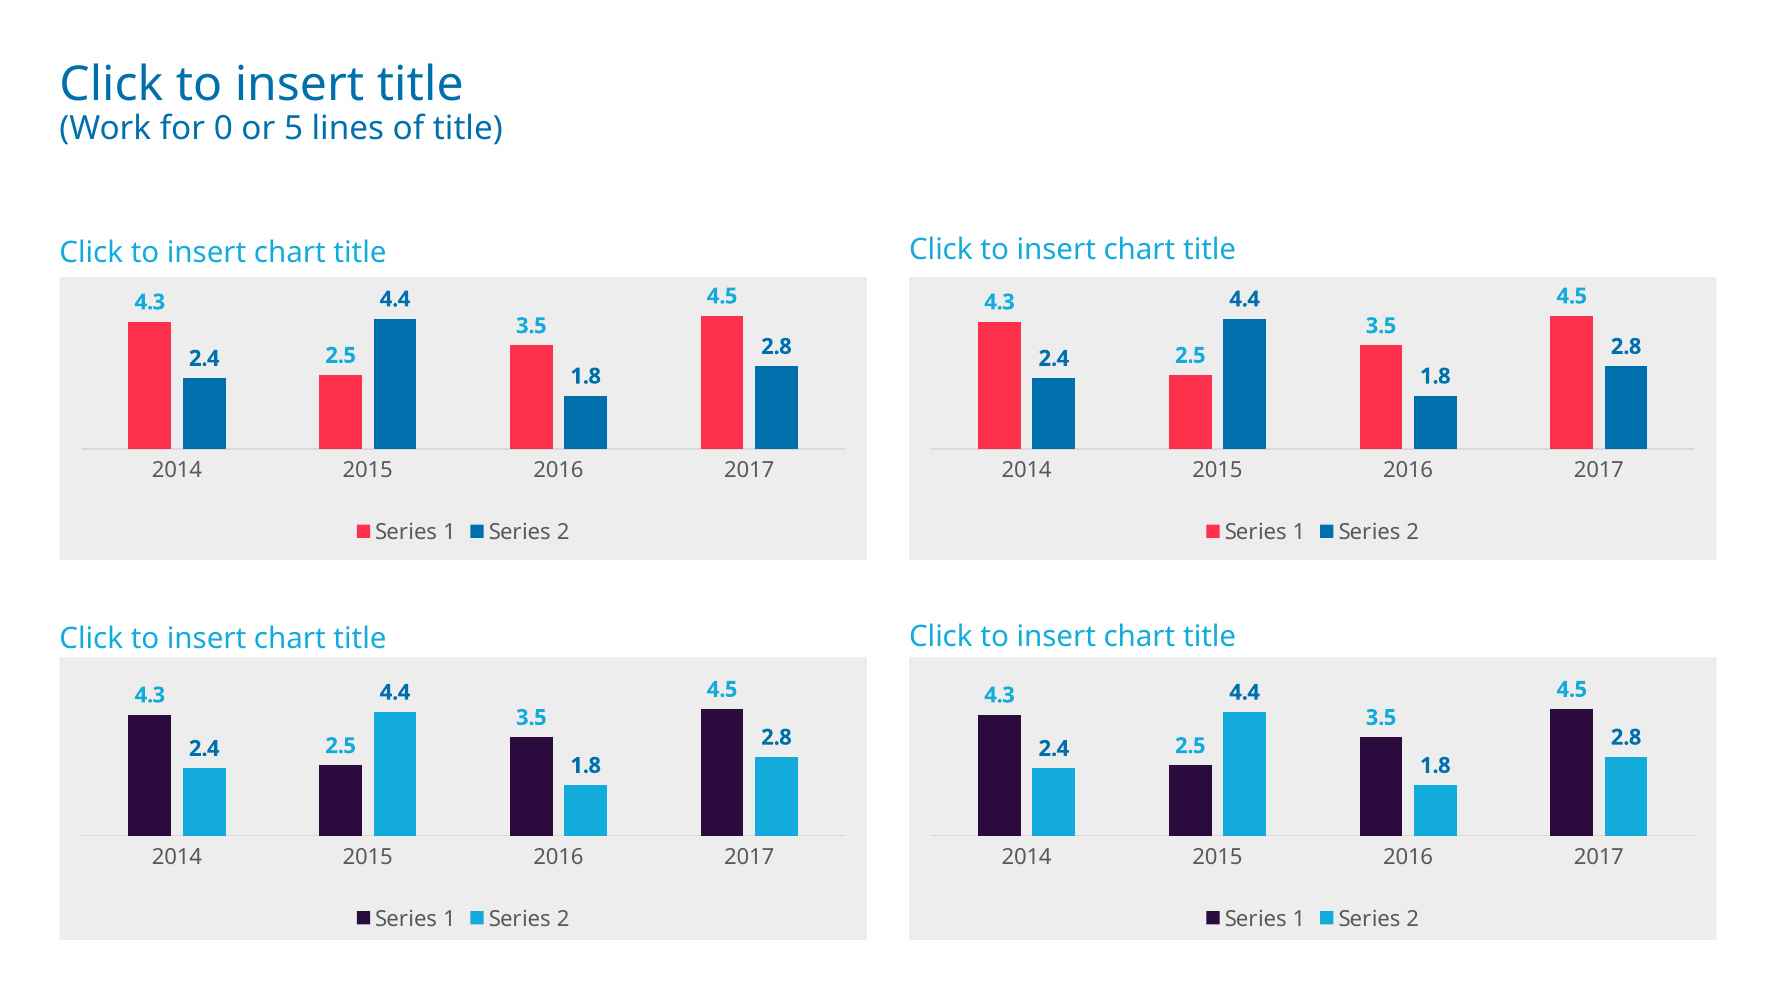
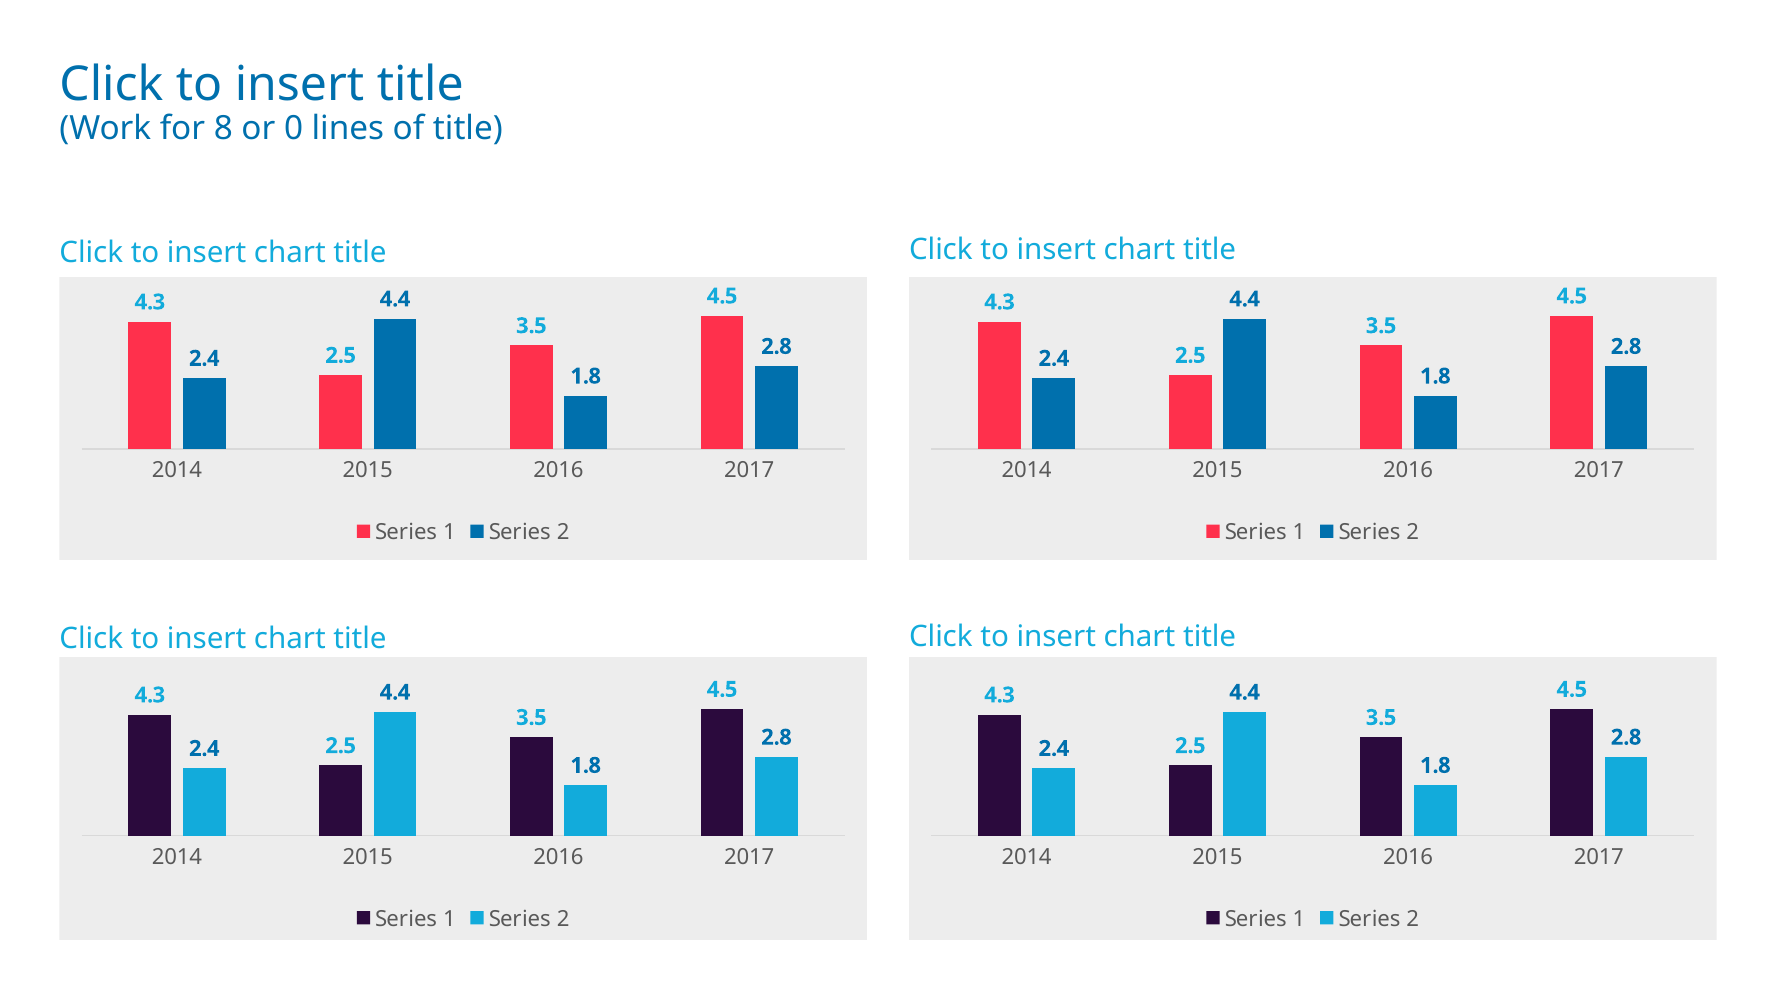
0: 0 -> 8 (223, 129)
5: 5 -> 0 (294, 129)
